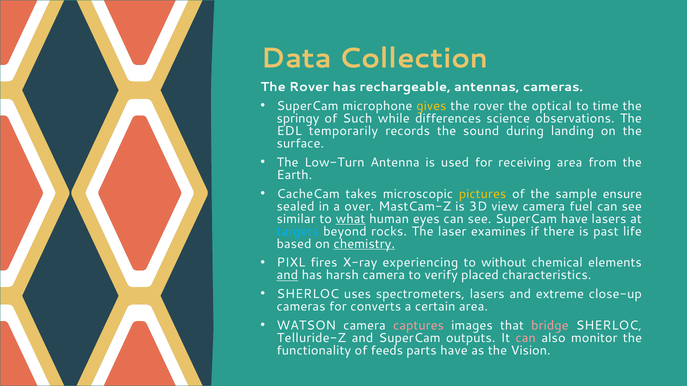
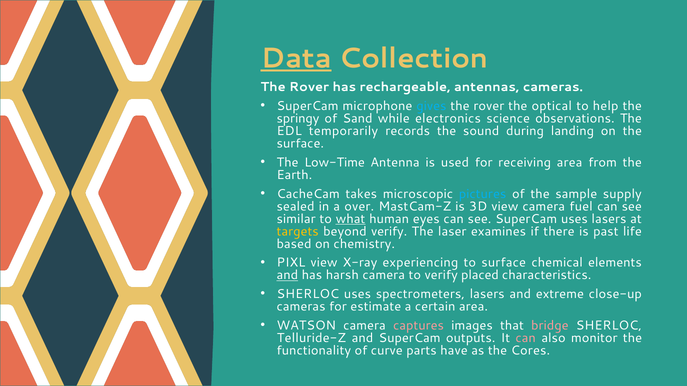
Data underline: none -> present (296, 58)
gives colour: yellow -> light blue (431, 106)
time: time -> help (606, 106)
Such: Such -> Sand (358, 119)
differences: differences -> electronics (448, 119)
Low-Turn: Low-Turn -> Low-Time (334, 163)
pictures colour: yellow -> light blue (483, 194)
ensure: ensure -> supply (622, 194)
SuperCam have: have -> uses (574, 219)
targets colour: light blue -> yellow (298, 232)
beyond rocks: rocks -> verify (389, 232)
chemistry underline: present -> none (364, 244)
PIXL fires: fires -> view (324, 263)
to without: without -> surface (504, 263)
converts: converts -> estimate (376, 307)
feeds: feeds -> curve (387, 351)
Vision: Vision -> Cores (531, 351)
